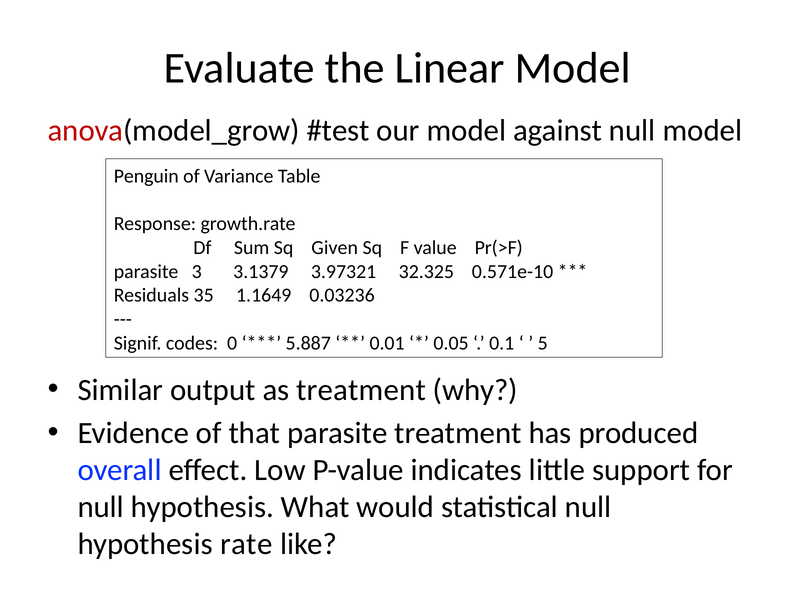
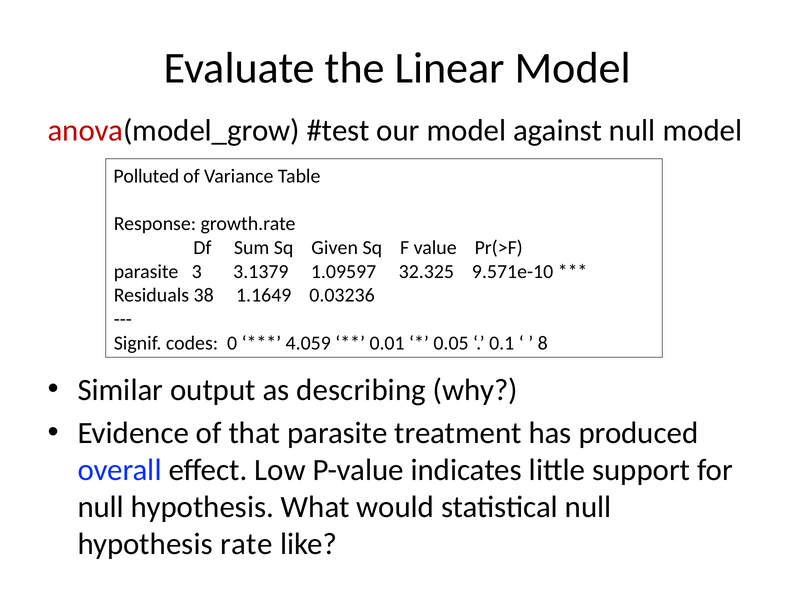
Penguin: Penguin -> Polluted (146, 176)
3.97321: 3.97321 -> 1.09597 (344, 272)
0.571e-10: 0.571e-10 -> 9.571e-10 (513, 272)
35: 35 -> 38 (204, 295)
5.887: 5.887 -> 4.059 (308, 343)
5: 5 -> 8 (543, 343)
as treatment: treatment -> describing (361, 390)
